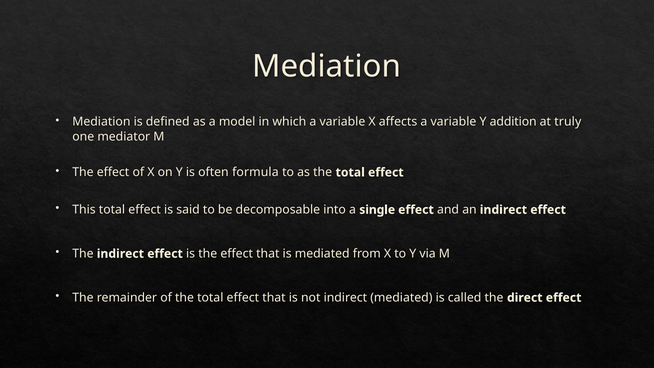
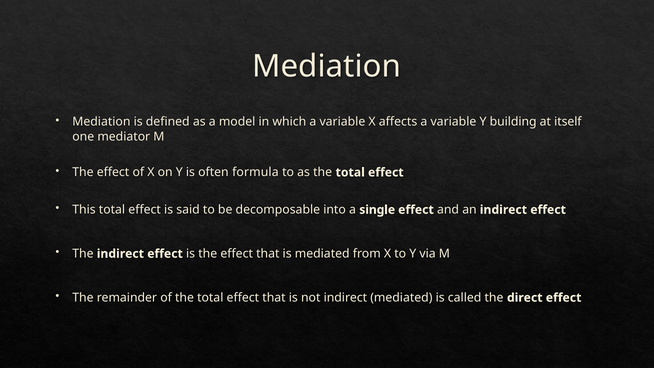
addition: addition -> building (513, 122)
truly: truly -> itself (568, 122)
